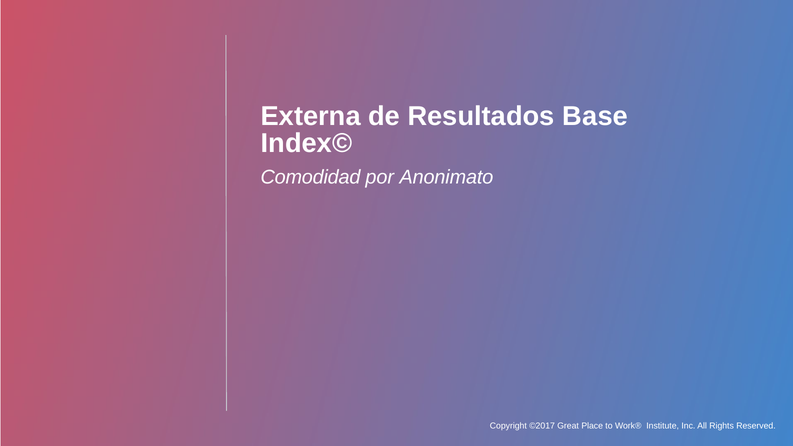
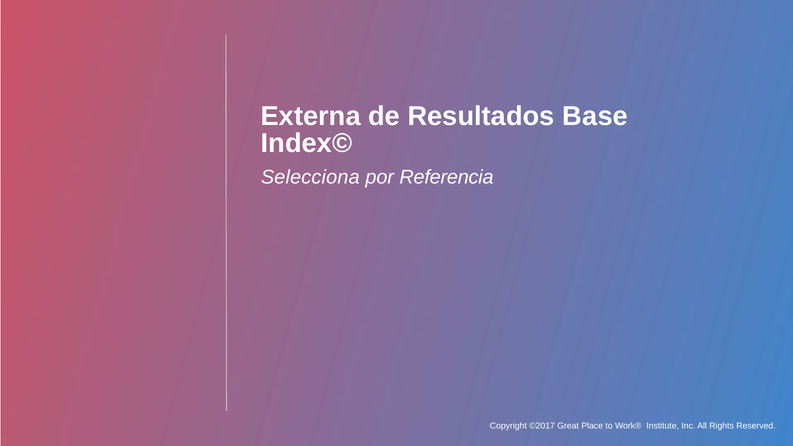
Comodidad: Comodidad -> Selecciona (310, 177)
Anonimato: Anonimato -> Referencia (446, 177)
